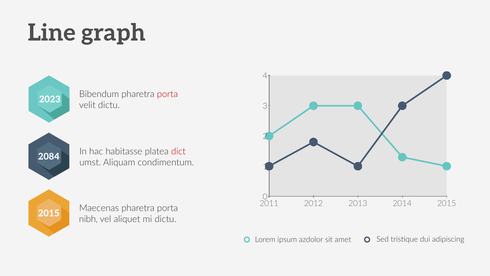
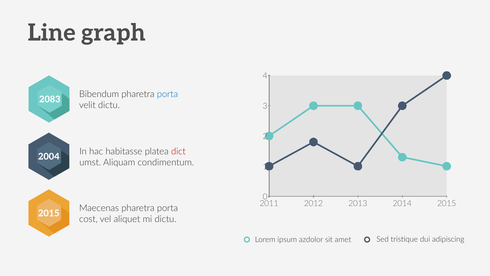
porta colour: red -> blue (167, 94)
2023: 2023 -> 2083 (50, 99)
2084: 2084 -> 2004 (49, 156)
nibh: nibh -> cost (88, 219)
